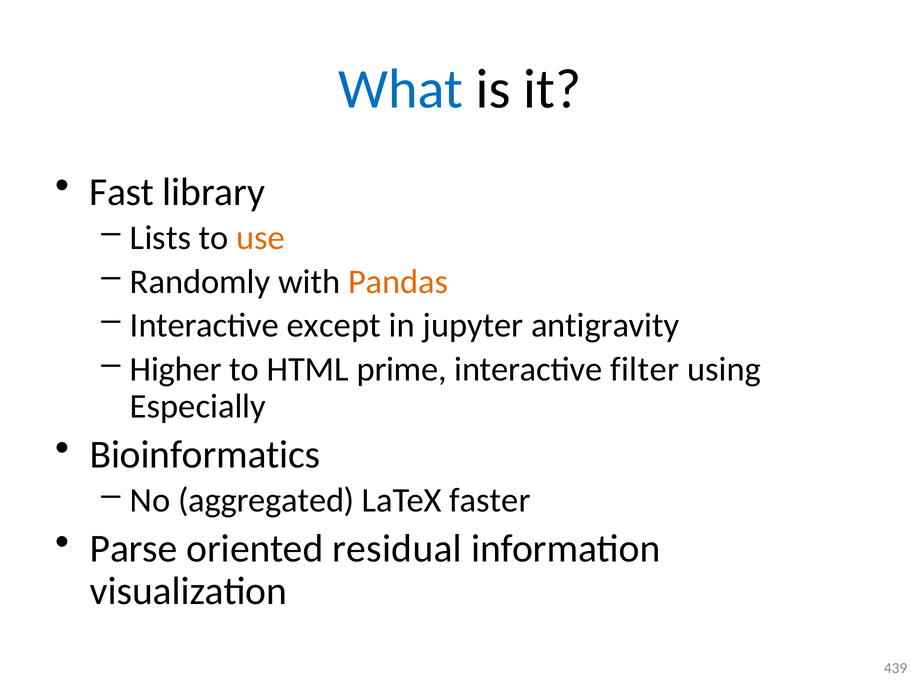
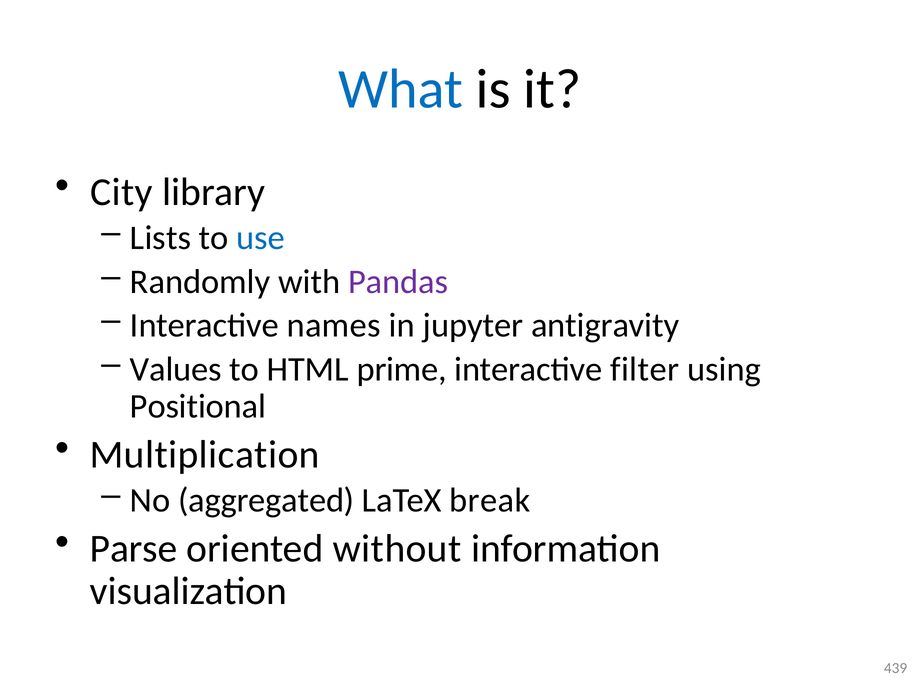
Fast: Fast -> City (121, 192)
use colour: orange -> blue (261, 238)
Pandas colour: orange -> purple (398, 282)
except: except -> names (334, 325)
Higher: Higher -> Values (176, 369)
Especially: Especially -> Positional (198, 407)
Bioinformatics: Bioinformatics -> Multiplication (205, 455)
faster: faster -> break (490, 500)
residual: residual -> without (397, 549)
